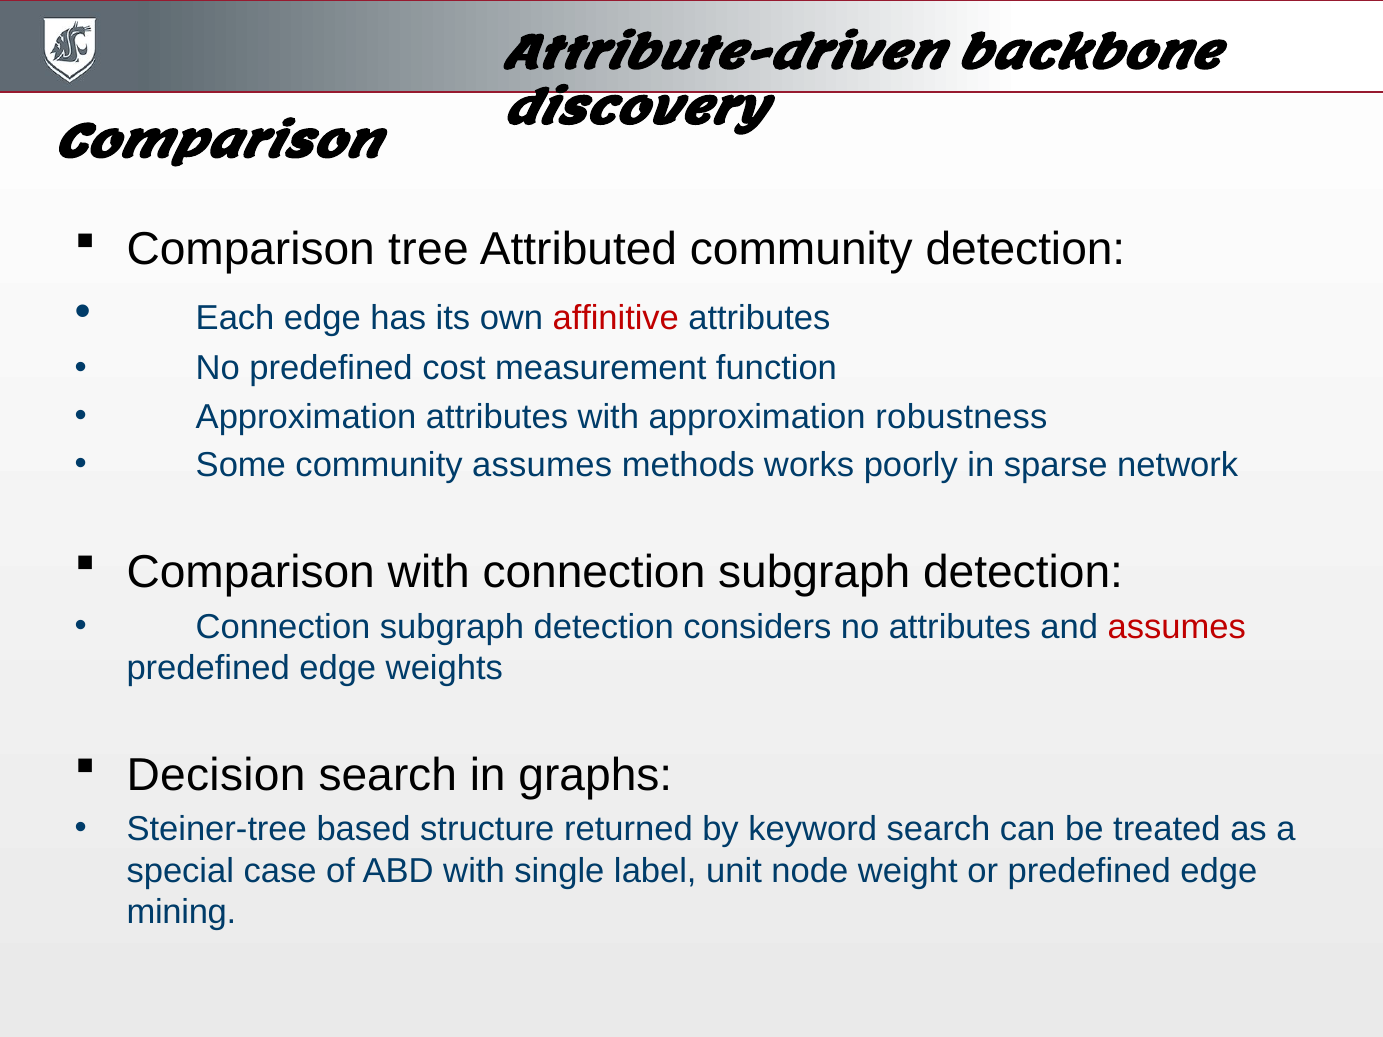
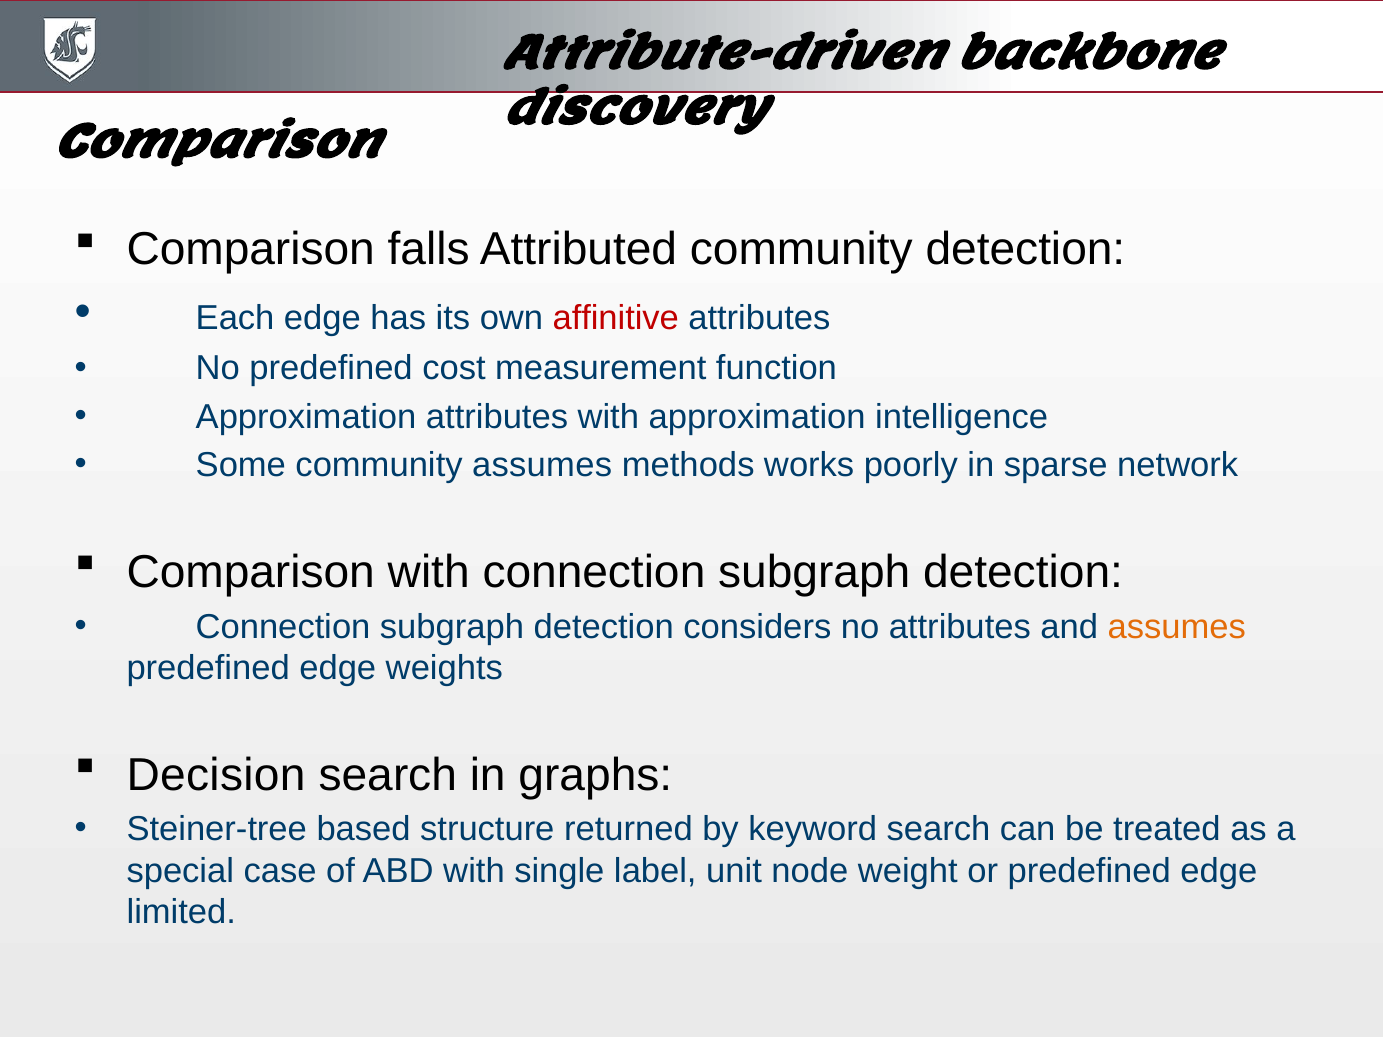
tree: tree -> falls (429, 250)
robustness: robustness -> intelligence (962, 417)
assumes colour: red -> orange (1177, 627)
mining: mining -> limited (181, 913)
